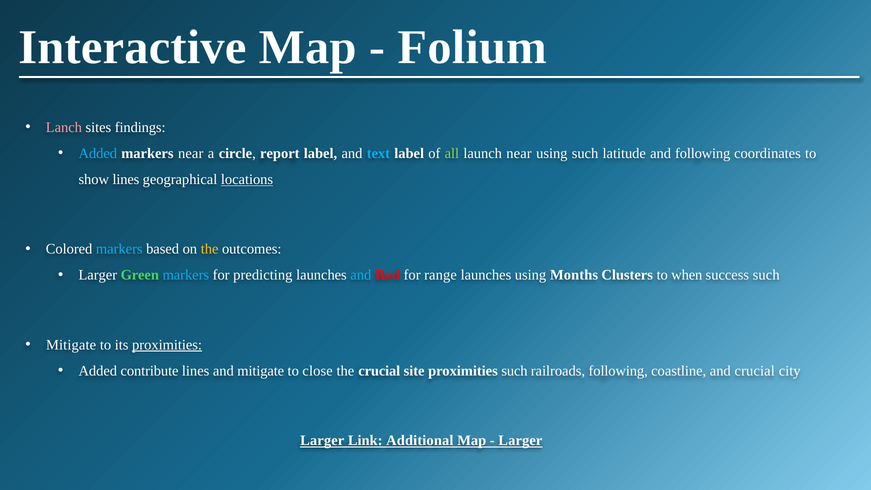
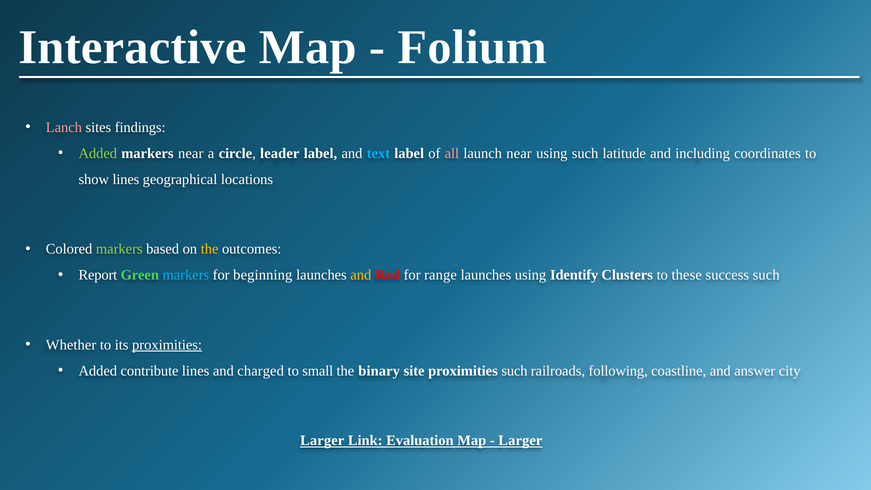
Added colour: light blue -> light green (98, 153)
report: report -> leader (280, 153)
all colour: light green -> pink (452, 153)
and following: following -> including (703, 153)
locations underline: present -> none (247, 179)
markers colour: light blue -> light green (119, 249)
Larger: Larger -> Report (98, 275)
predicting: predicting -> beginning (263, 275)
and colour: light blue -> yellow (361, 275)
Months: Months -> Identify (574, 275)
when: when -> these (687, 275)
Mitigate: Mitigate -> Whether (71, 345)
and mitigate: mitigate -> charged (261, 371)
close: close -> small (318, 371)
the crucial: crucial -> binary (379, 371)
and crucial: crucial -> answer (755, 371)
Additional: Additional -> Evaluation (420, 441)
